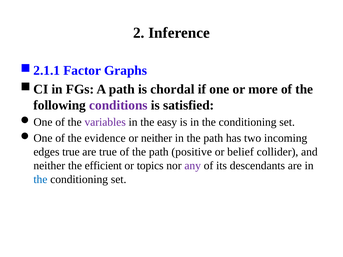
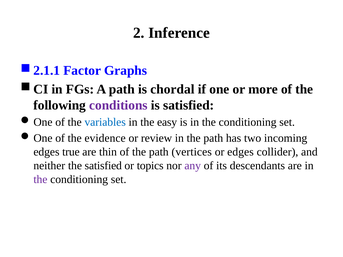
variables colour: purple -> blue (105, 122)
or neither: neither -> review (157, 138)
are true: true -> thin (108, 152)
positive: positive -> vertices (192, 152)
or belief: belief -> edges (240, 152)
the efficient: efficient -> satisfied (103, 166)
the colour: blue -> purple (40, 179)
